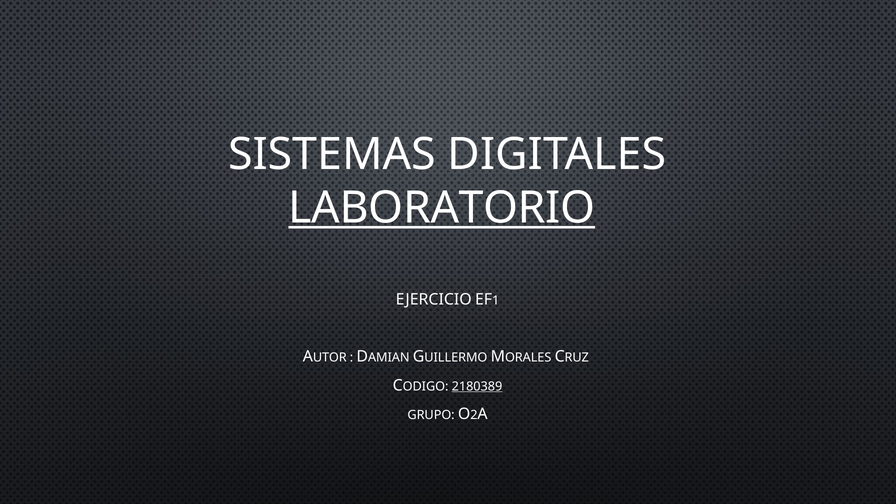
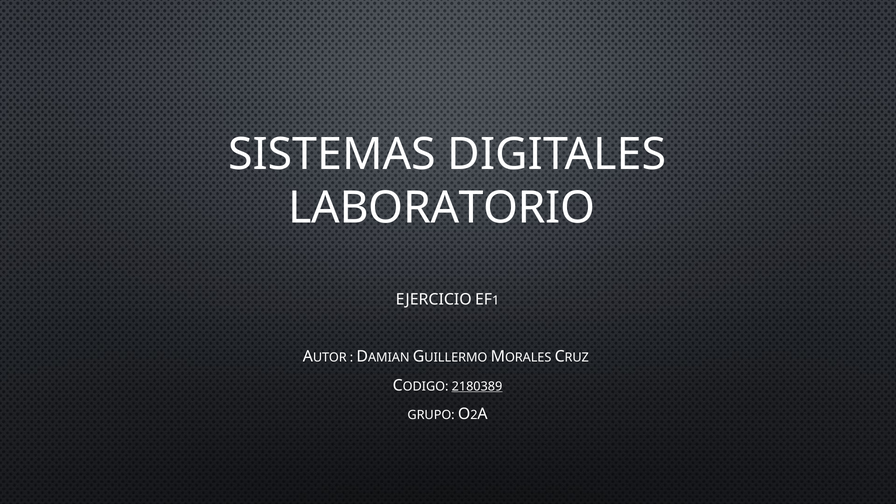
LABORATORIO underline: present -> none (442, 208)
